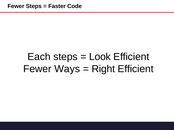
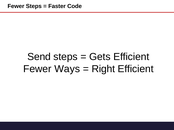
Each: Each -> Send (39, 57)
Look: Look -> Gets (100, 57)
